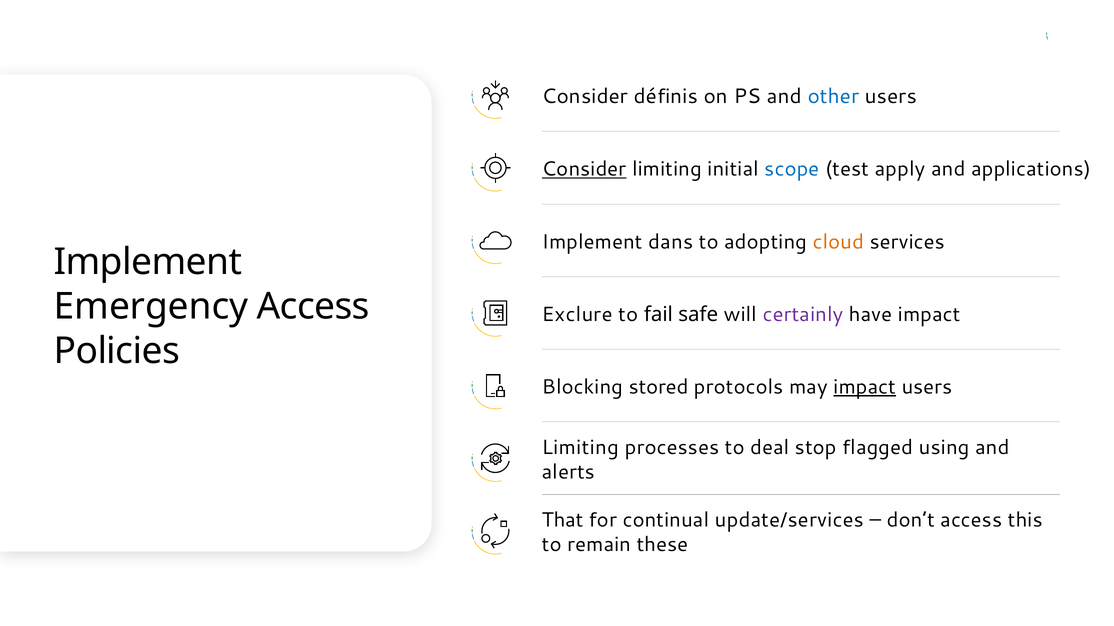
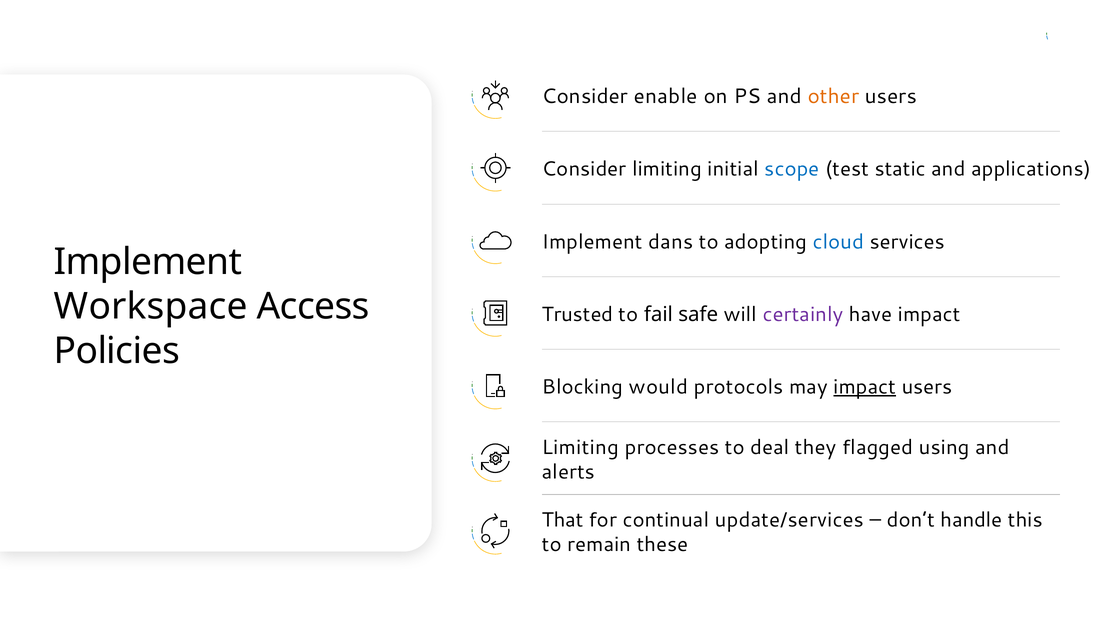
définis: définis -> enable (666, 97)
other colour: blue -> orange (833, 97)
Consider underline: present -> none (584, 169)
apply: apply -> static (900, 169)
cloud colour: orange -> blue (838, 242)
Emergency: Emergency -> Workspace (151, 307)
Exclure: Exclure -> Trusted (577, 315)
stored: stored -> would (659, 387)
stop: stop -> they (816, 448)
don’t access: access -> handle (971, 520)
